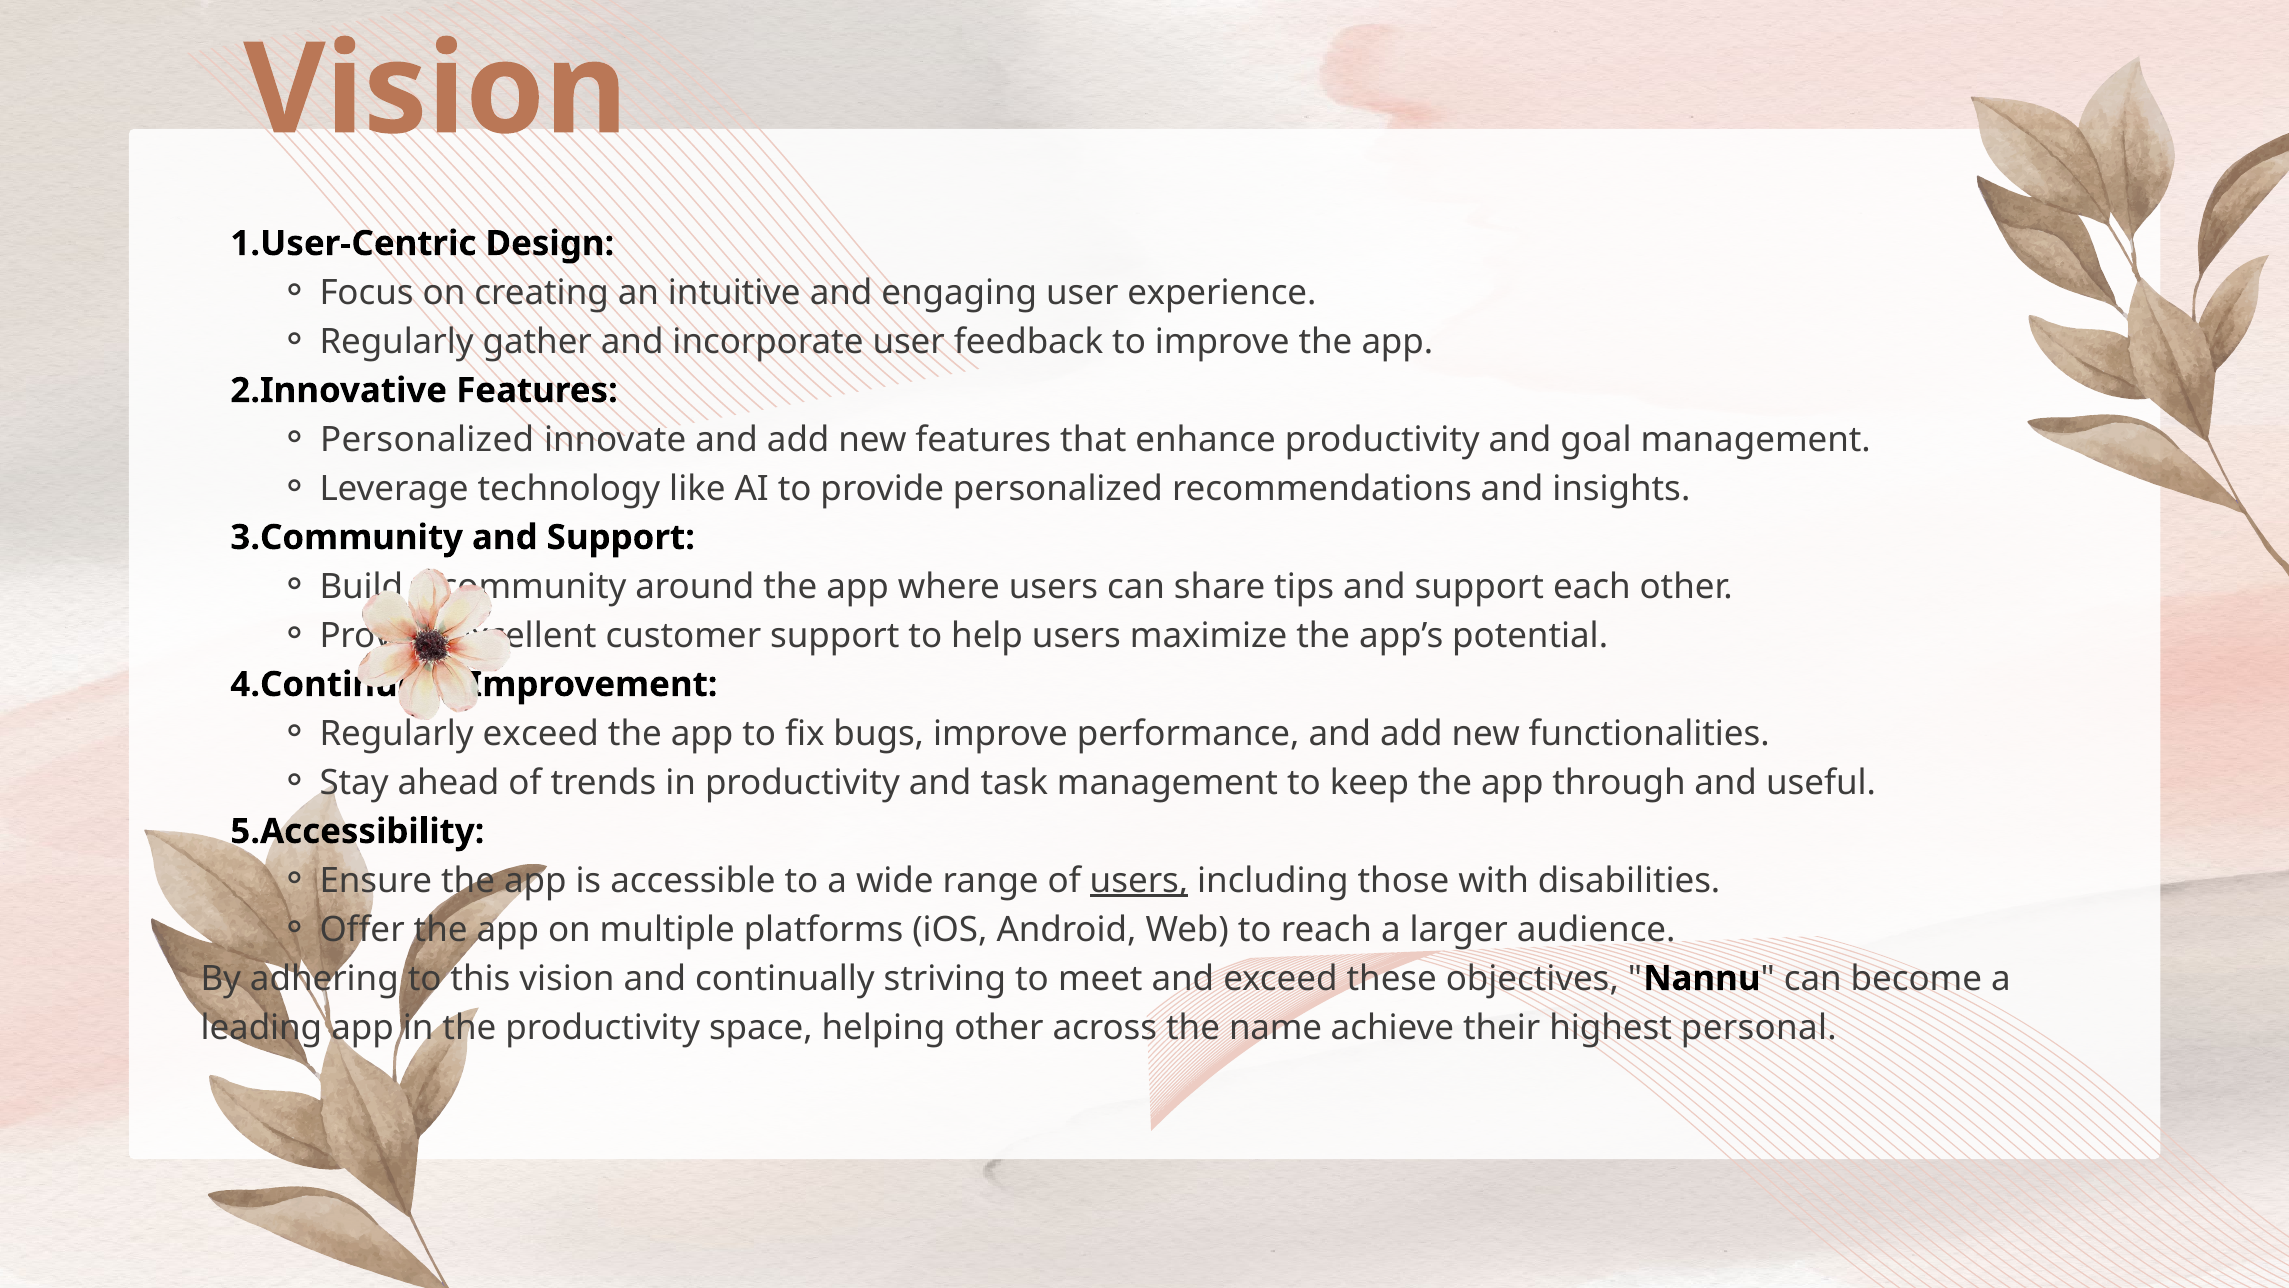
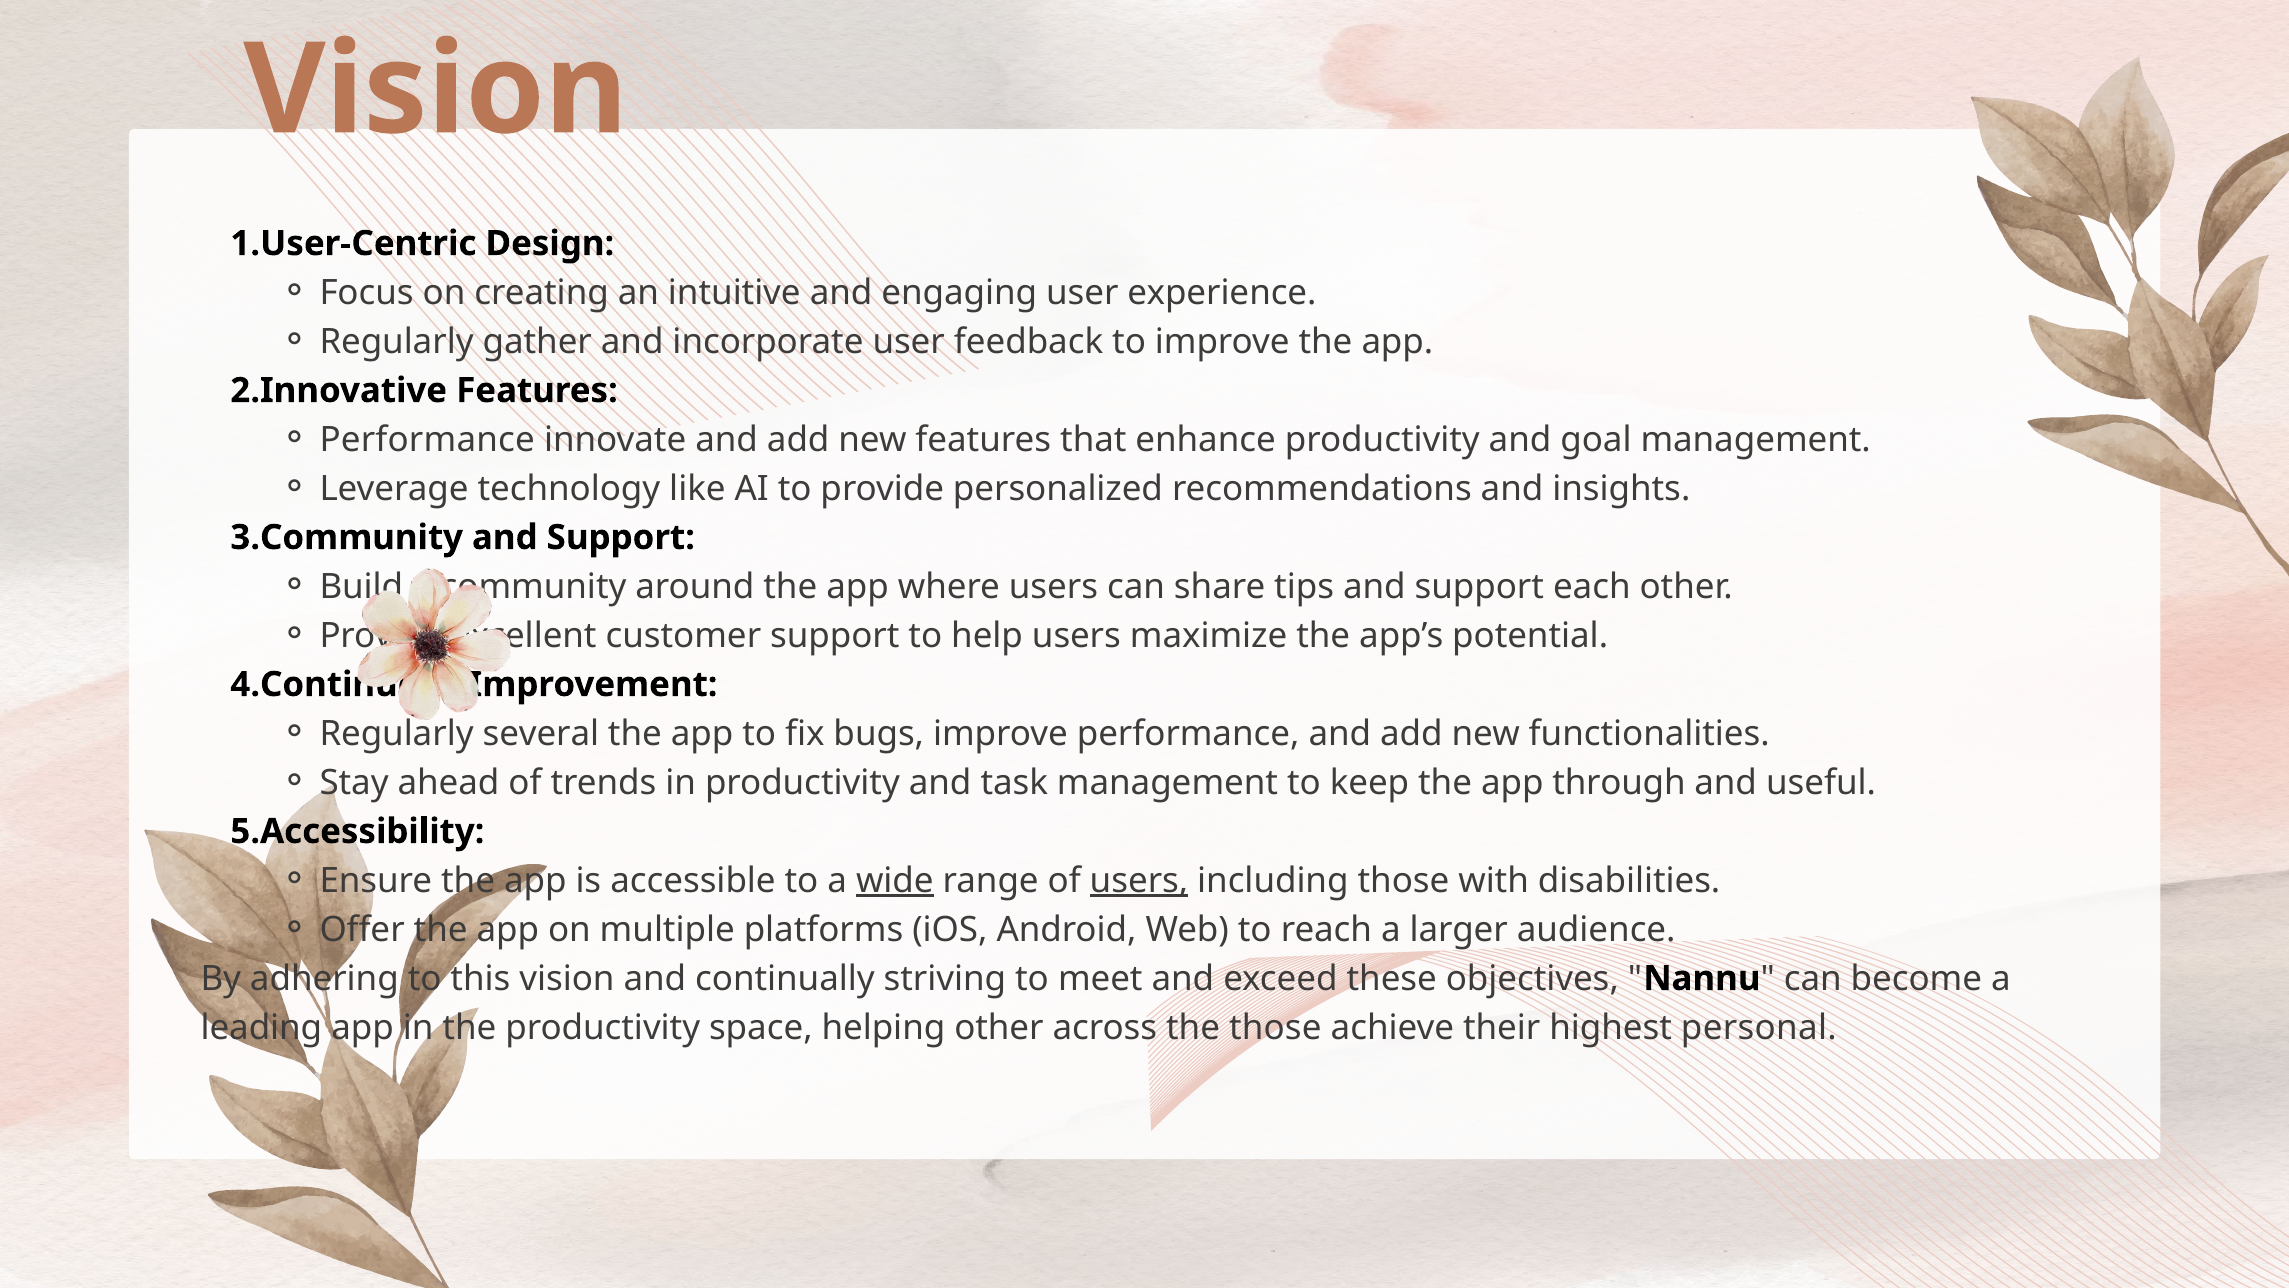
Personalized: Personalized -> Performance (427, 439)
Regularly exceed: exceed -> several (541, 733)
wide underline: none -> present (895, 880)
the name: name -> those (1275, 1027)
